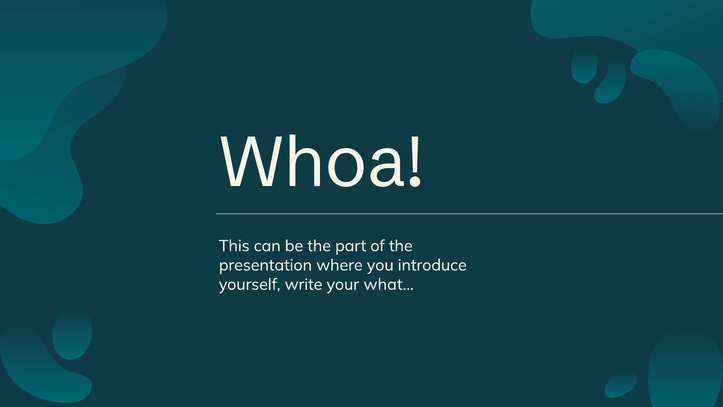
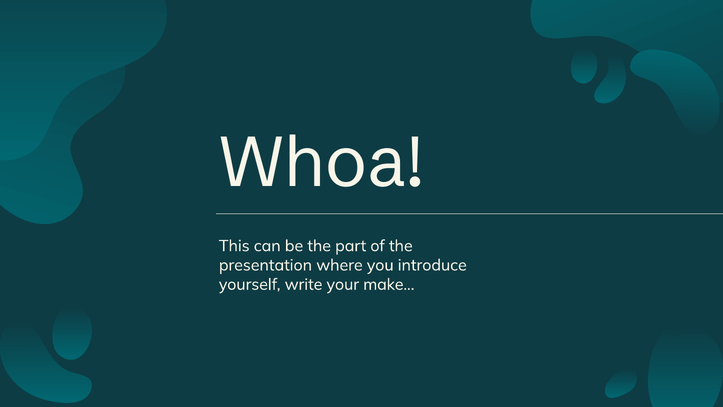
what…: what… -> make… (389, 284)
